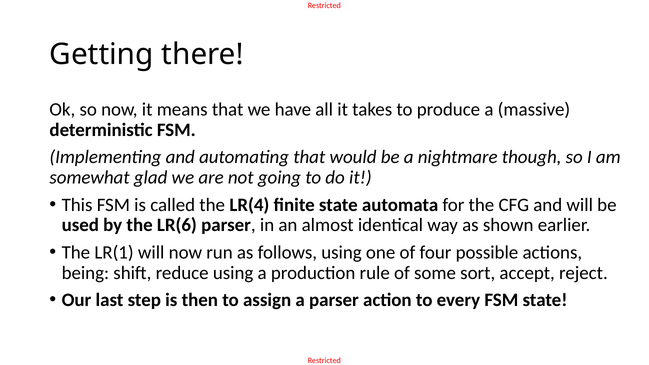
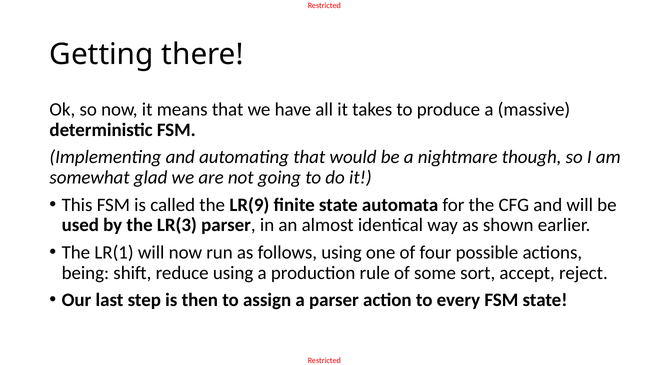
LR(4: LR(4 -> LR(9 (249, 205)
LR(6: LR(6 -> LR(3 (177, 225)
